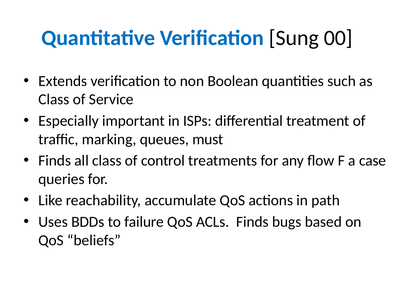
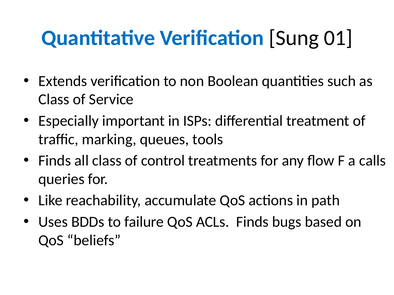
00: 00 -> 01 (338, 38)
must: must -> tools (208, 139)
case: case -> calls (372, 161)
